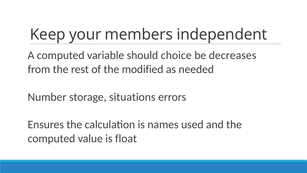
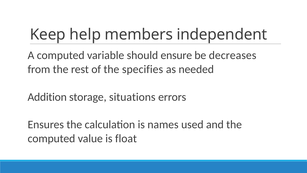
your: your -> help (85, 34)
choice: choice -> ensure (176, 55)
modified: modified -> specifies (143, 69)
Number: Number -> Addition (47, 97)
